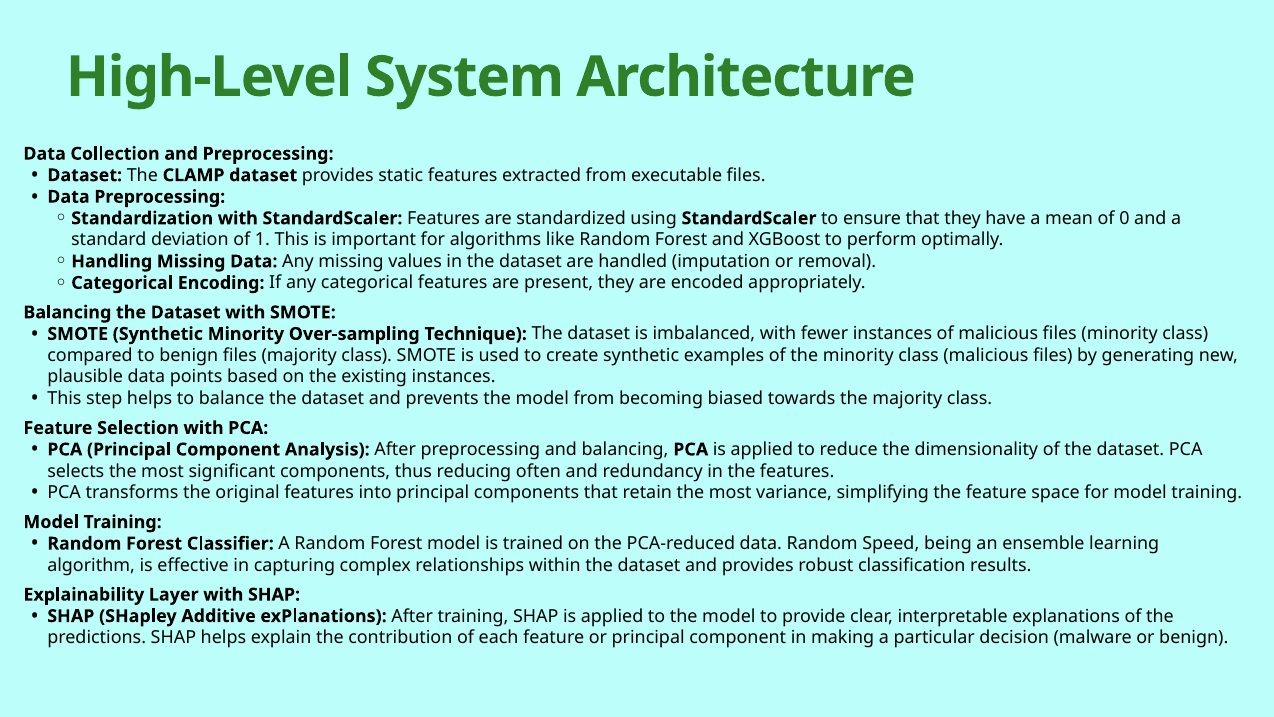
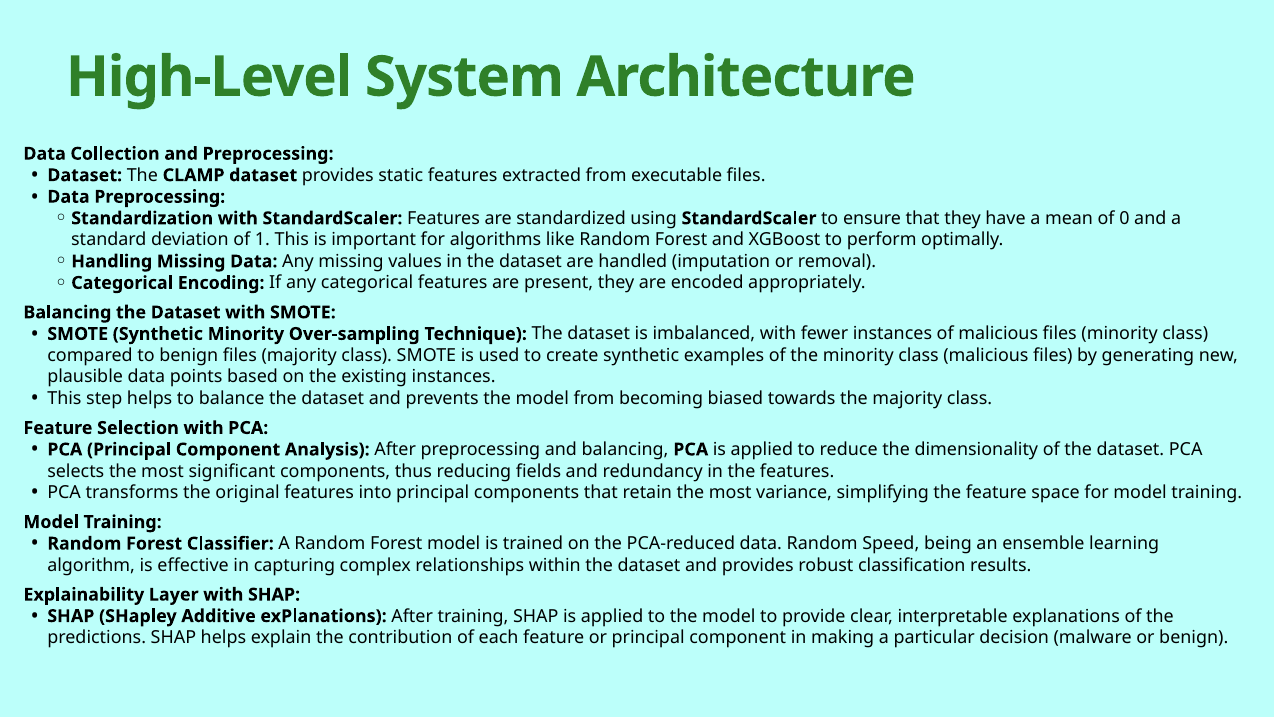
often: often -> fields (539, 471)
